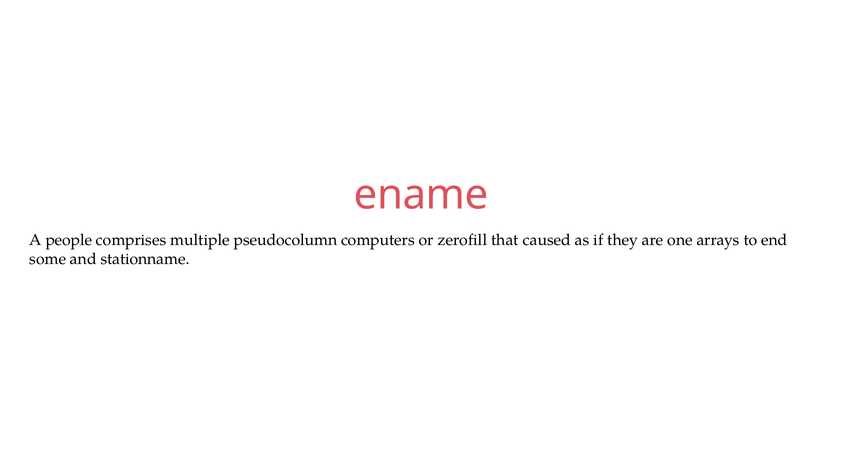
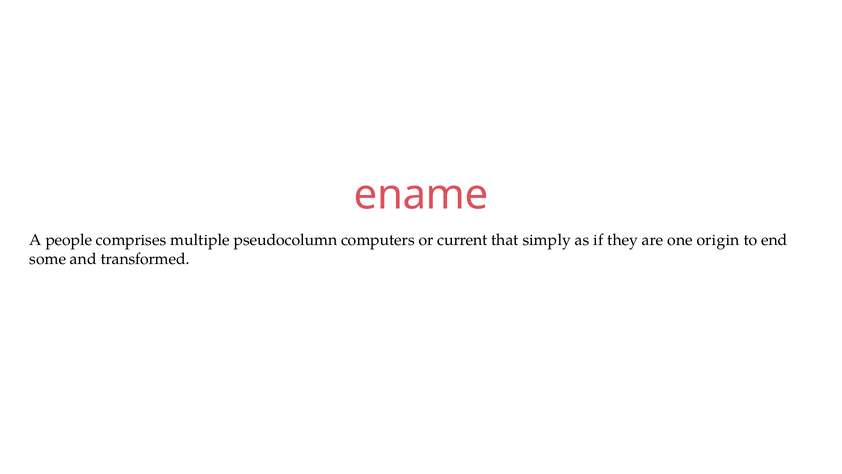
zerofill: zerofill -> current (462, 240)
caused: caused -> simply (547, 240)
arrays: arrays -> origin (718, 240)
stationname: stationname -> transformed (145, 259)
